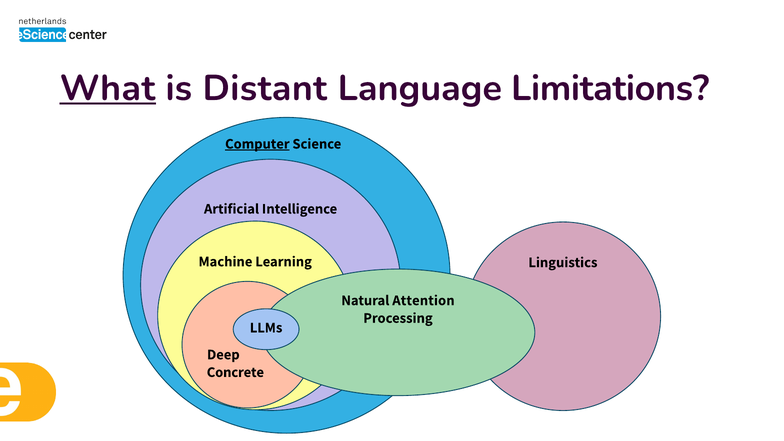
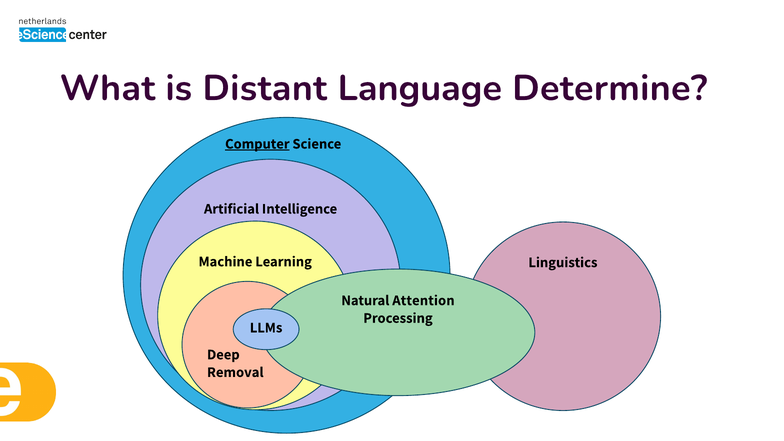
What underline: present -> none (107, 88)
Limitations: Limitations -> Determine (610, 88)
Concrete: Concrete -> Removal (235, 372)
